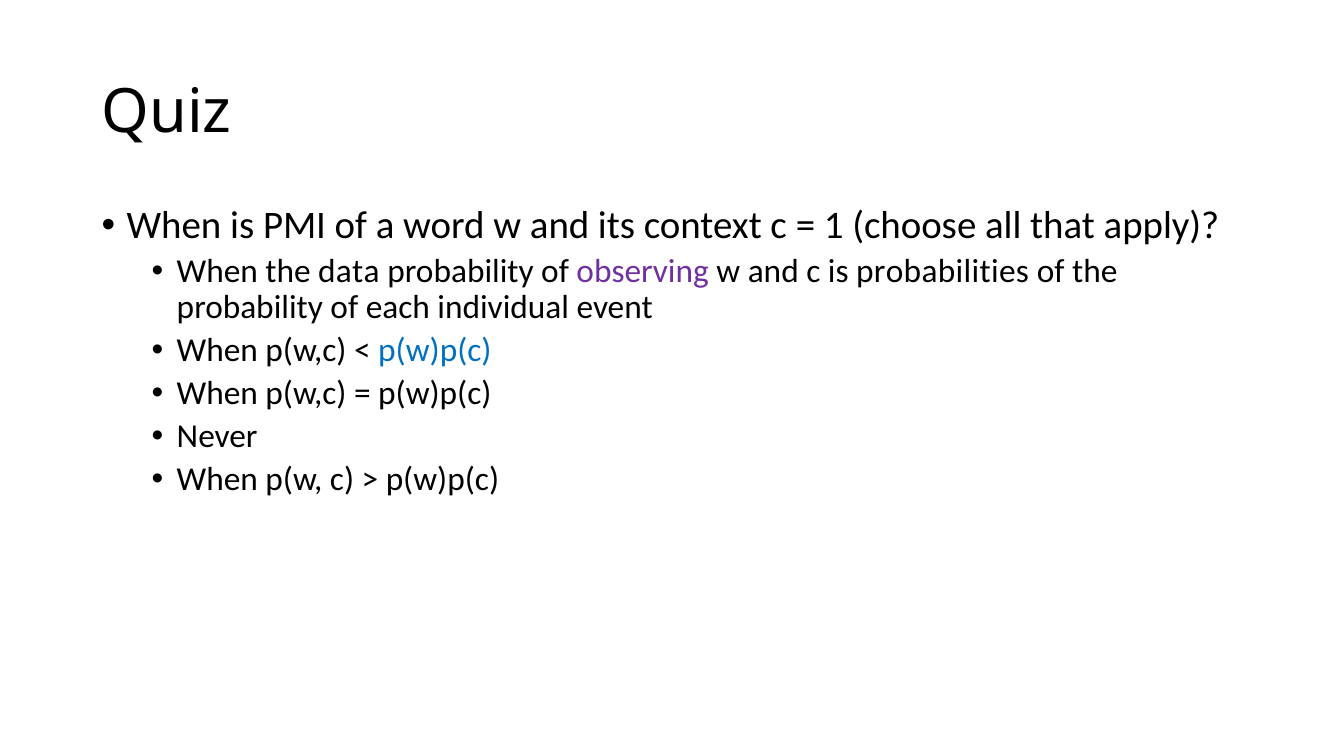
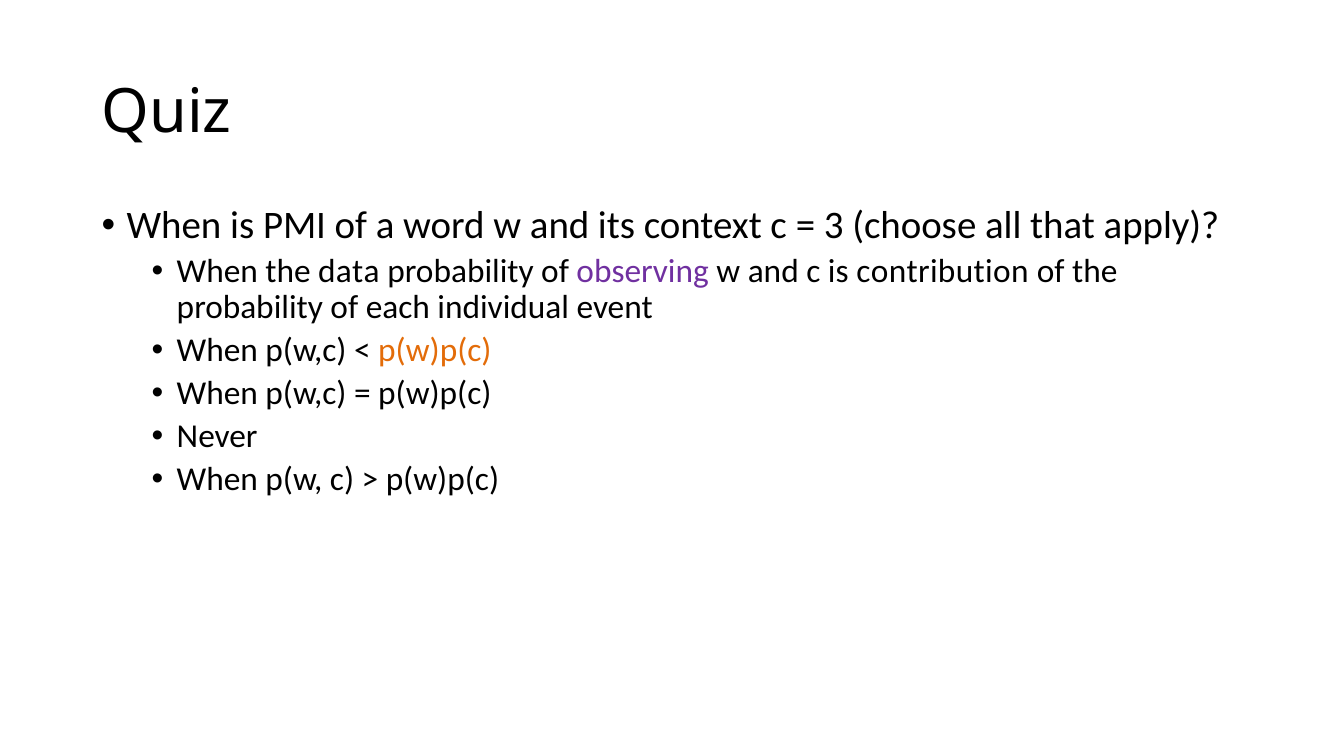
1: 1 -> 3 (834, 226)
probabilities: probabilities -> contribution (943, 272)
p(w)p(c colour: blue -> orange (435, 350)
